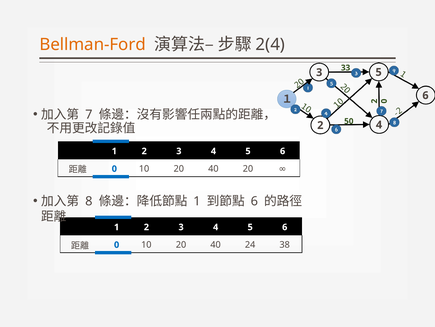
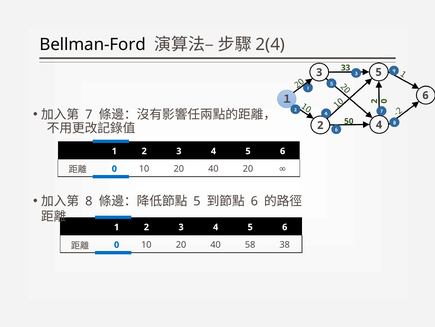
Bellman-Ford colour: orange -> black (93, 44)
1: 1 -> 5 (197, 201)
24: 24 -> 58 (250, 244)
